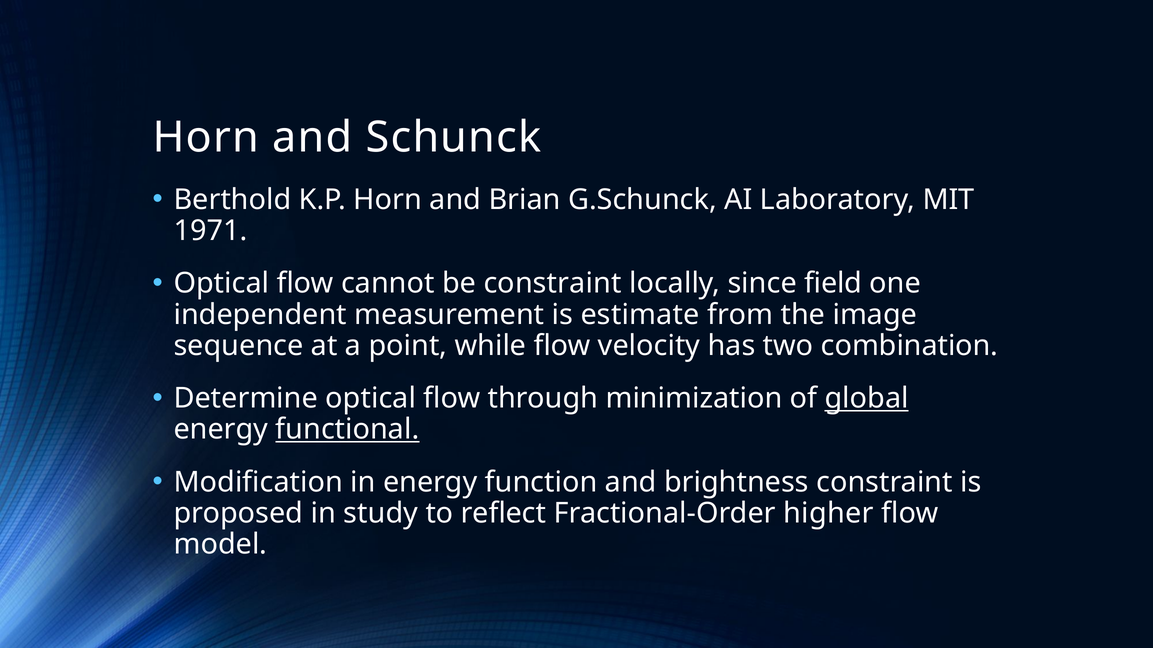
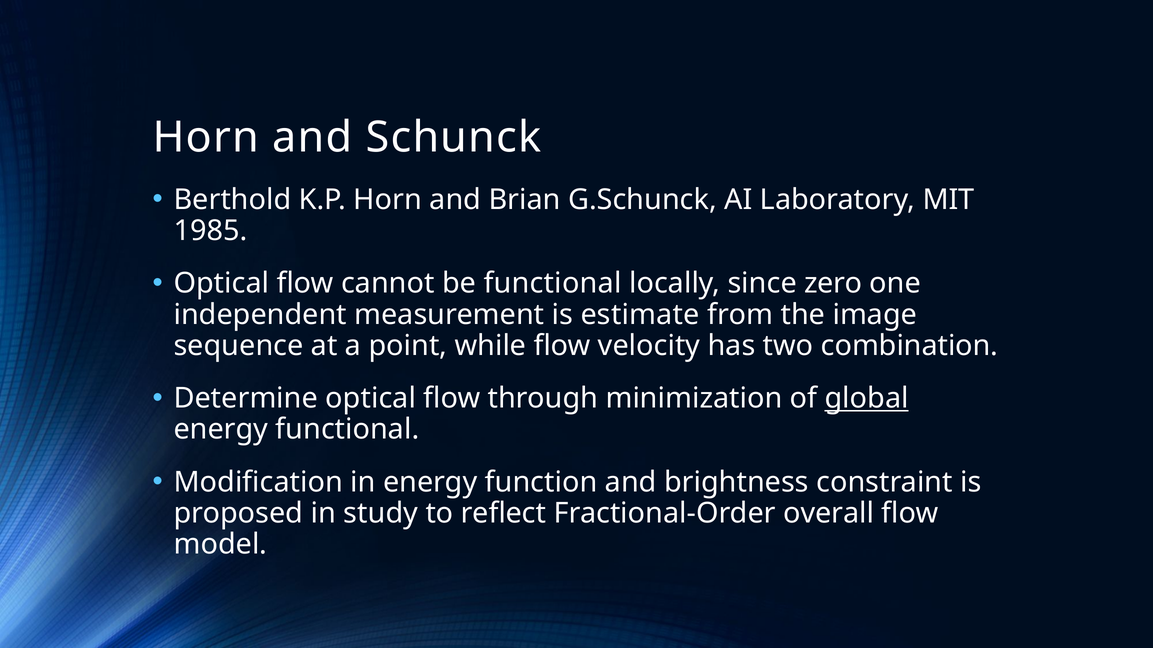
1971: 1971 -> 1985 (211, 231)
be constraint: constraint -> functional (553, 284)
field: field -> zero (833, 284)
functional underline: present -> none (347, 430)
higher: higher -> overall (829, 514)
